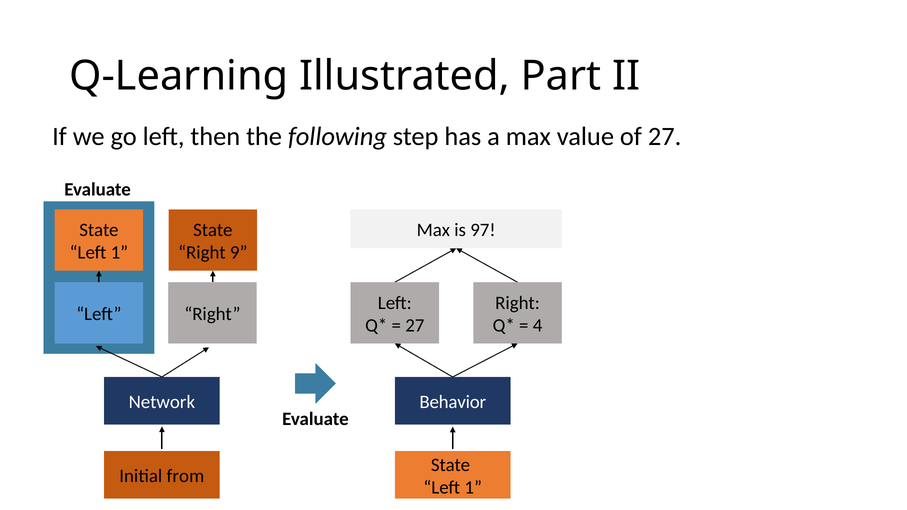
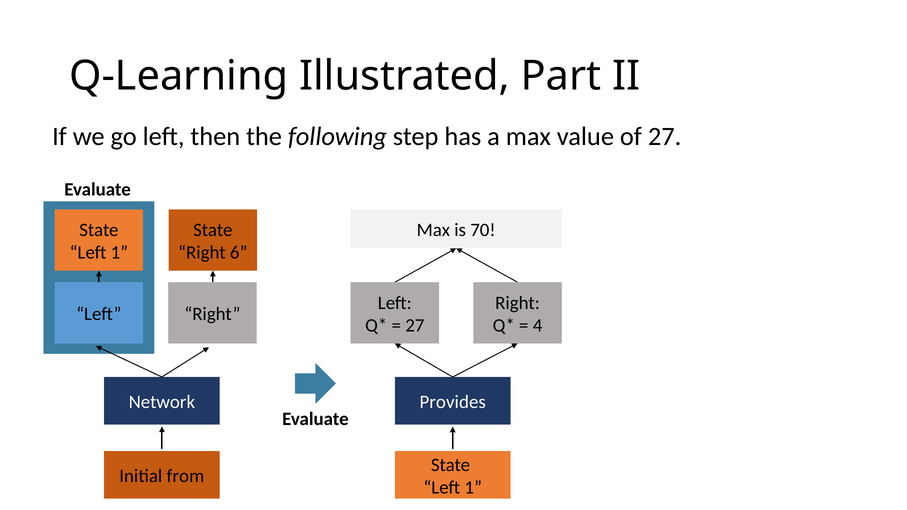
97: 97 -> 70 (483, 230)
9: 9 -> 6 (239, 253)
Behavior: Behavior -> Provides (453, 402)
